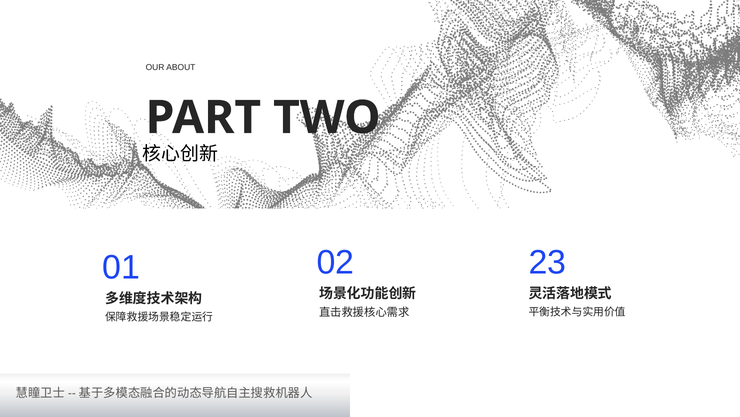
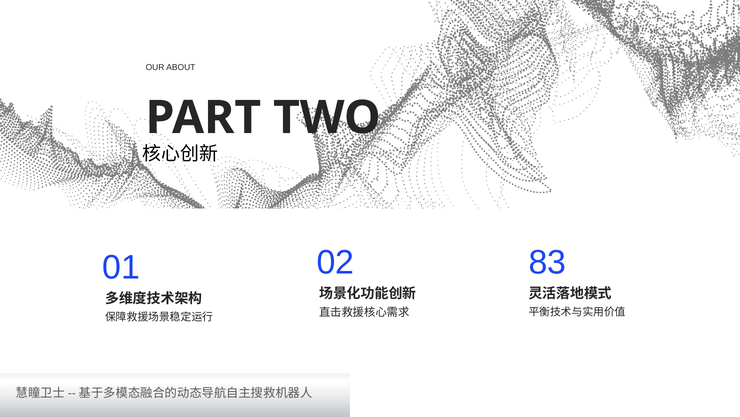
23: 23 -> 83 (547, 262)
